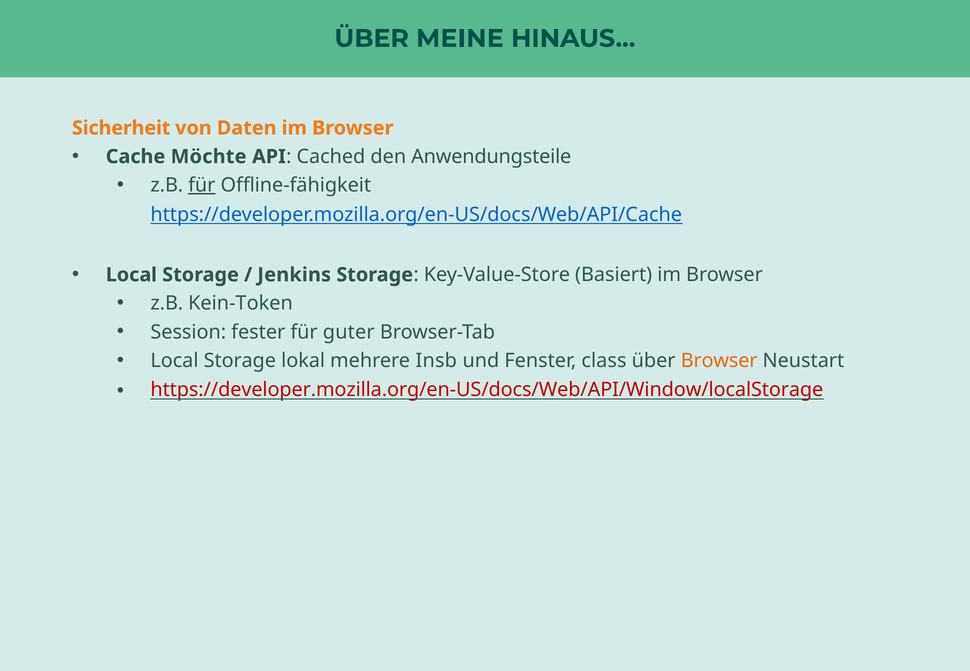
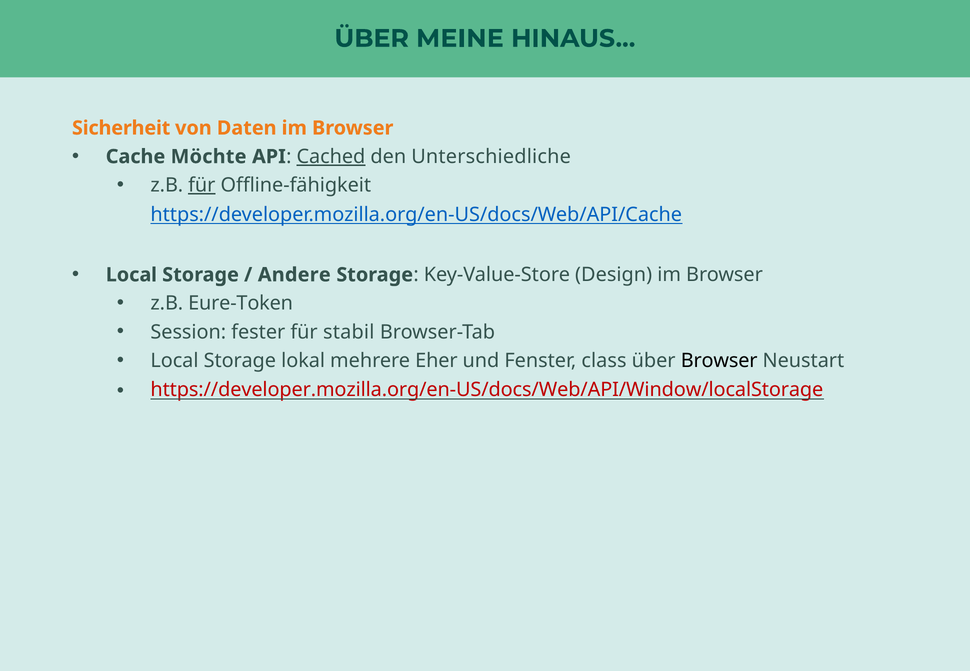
Cached underline: none -> present (331, 157)
Anwendungsteile: Anwendungsteile -> Unterschiedliche (491, 157)
Jenkins: Jenkins -> Andere (294, 275)
Basiert: Basiert -> Design (614, 275)
Kein-Token: Kein-Token -> Eure-Token (241, 304)
guter: guter -> stabil (349, 332)
Insb: Insb -> Eher (436, 361)
Browser colour: orange -> black (719, 361)
